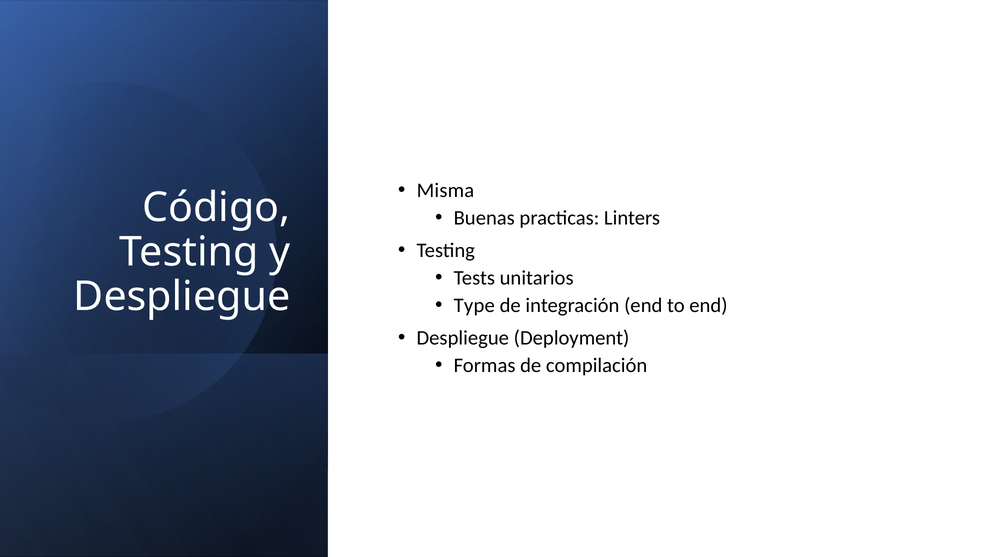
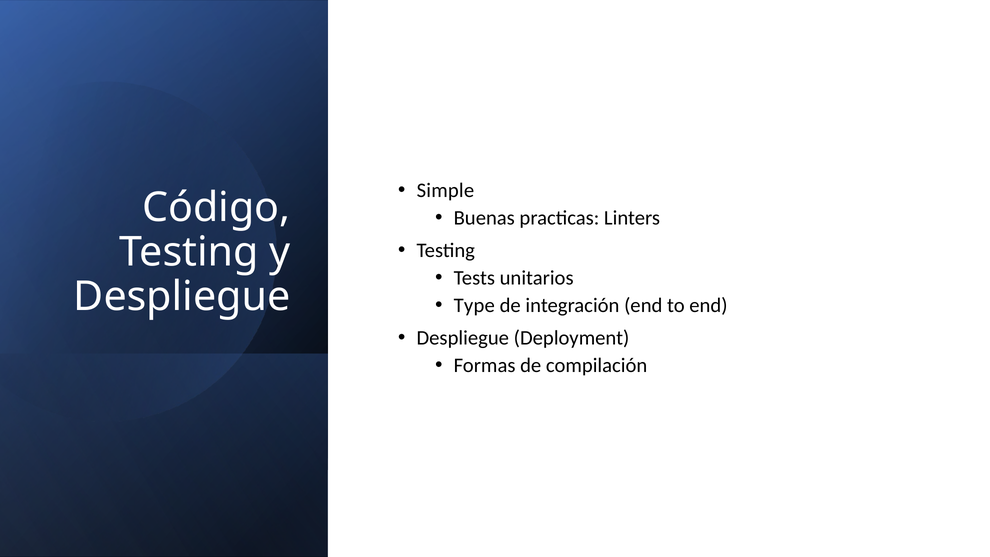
Misma: Misma -> Simple (445, 190)
